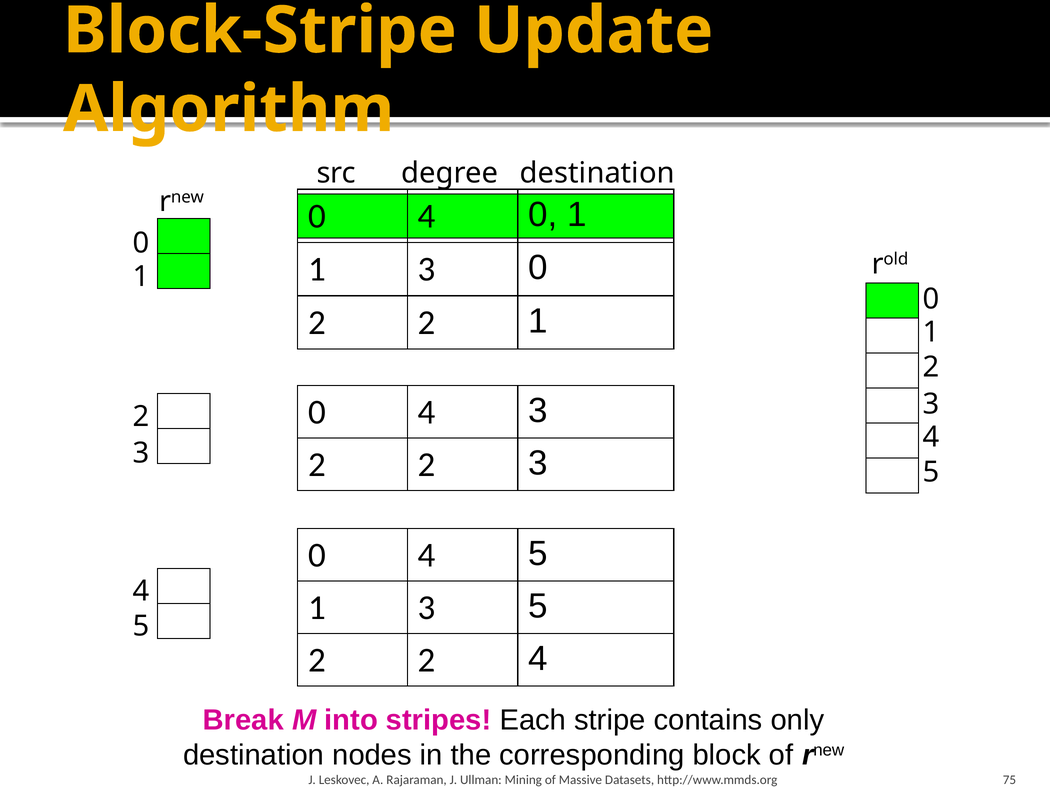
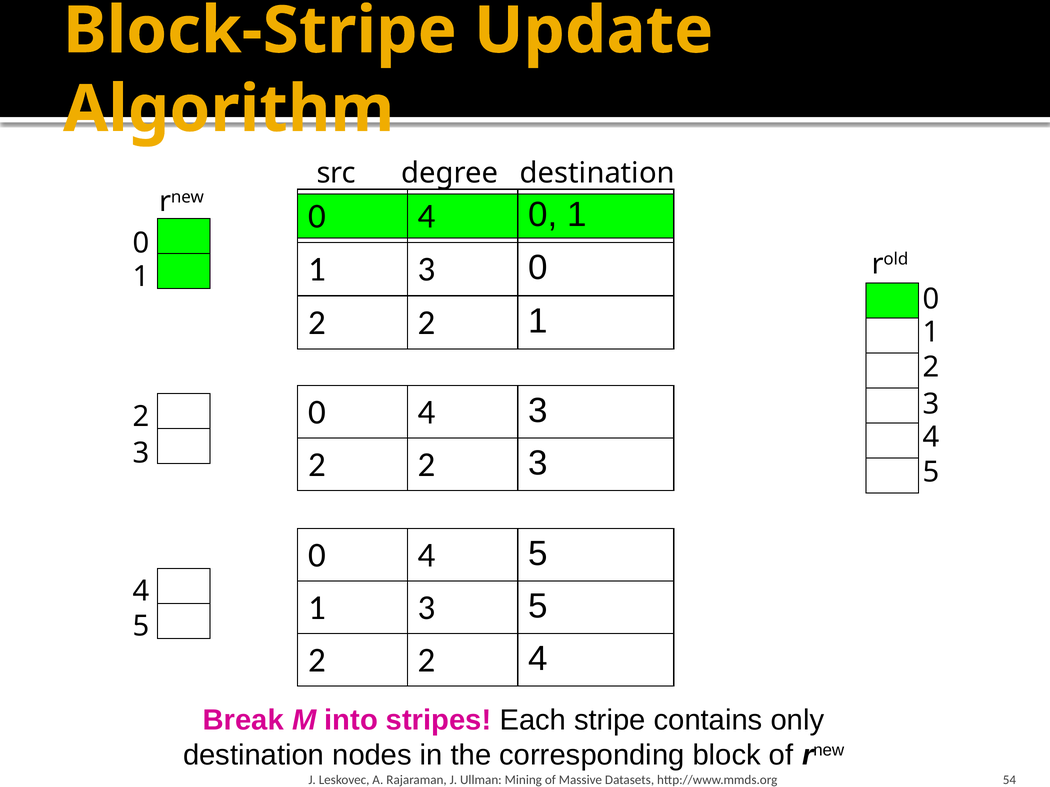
75: 75 -> 54 (1009, 780)
